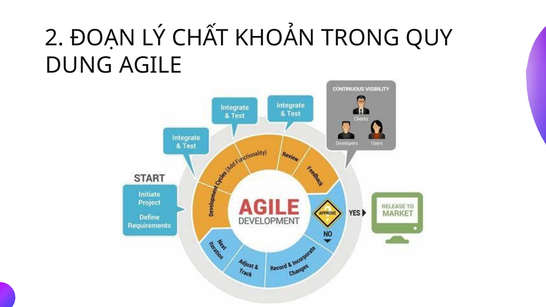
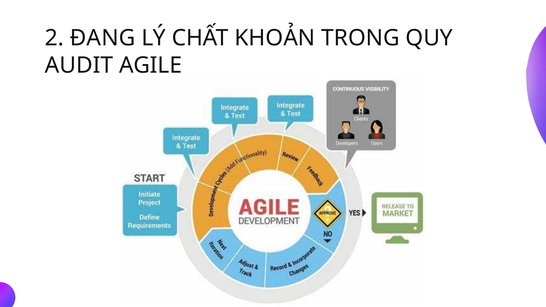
ĐOẠN: ĐOẠN -> ĐANG (103, 38)
DUNG: DUNG -> AUDIT (79, 65)
